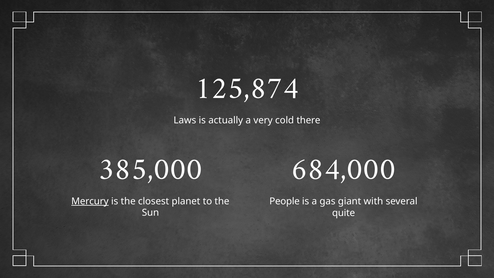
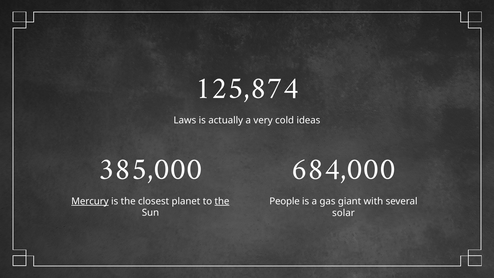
there: there -> ideas (308, 120)
the underline: none -> present (222, 201)
quite: quite -> solar (343, 213)
